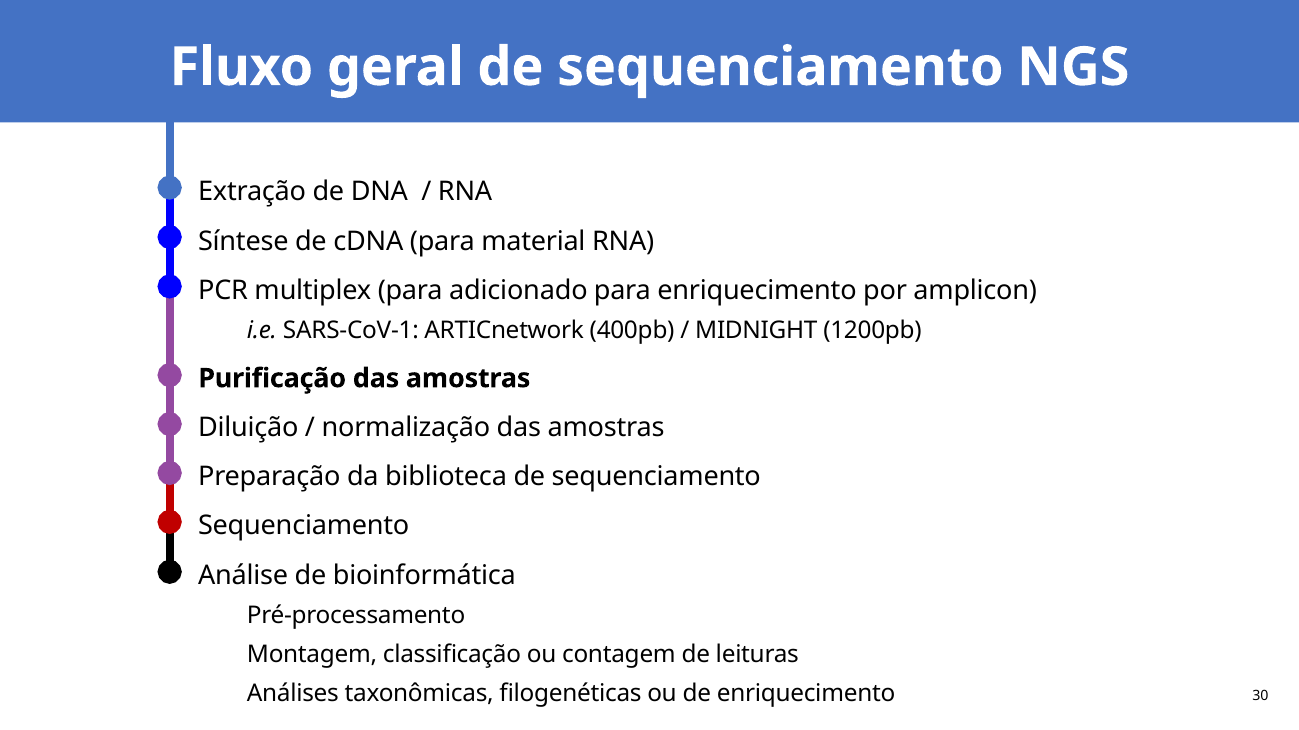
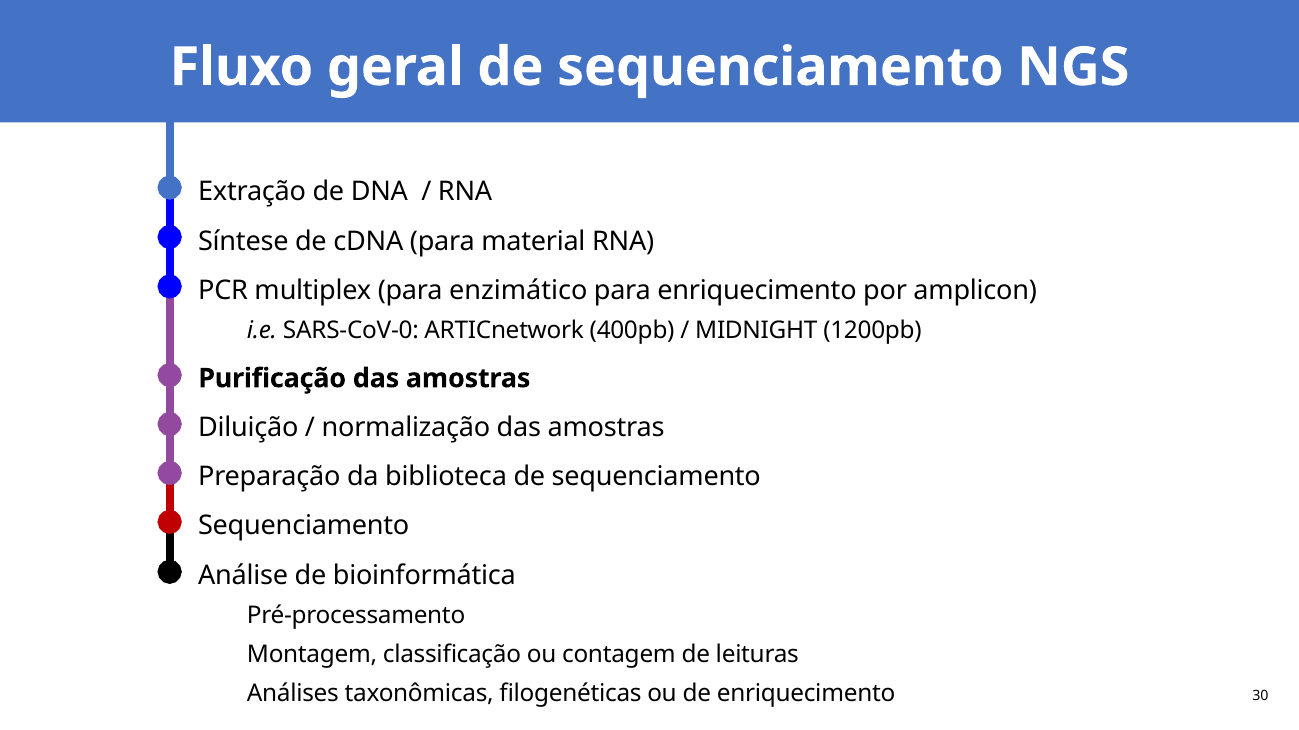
adicionado: adicionado -> enzimático (518, 291)
SARS-CoV-1: SARS-CoV-1 -> SARS-CoV-0 (351, 331)
